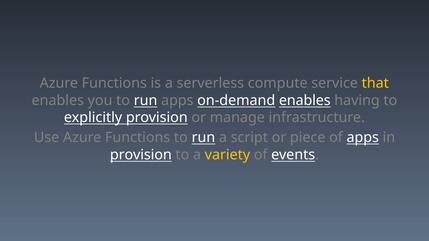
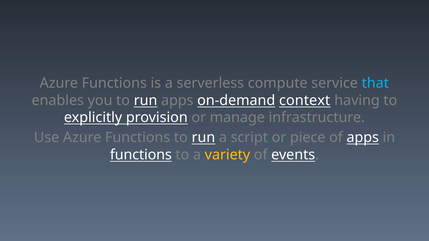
that colour: yellow -> light blue (375, 83)
on-demand enables: enables -> context (305, 101)
provision: provision -> functions (141, 155)
